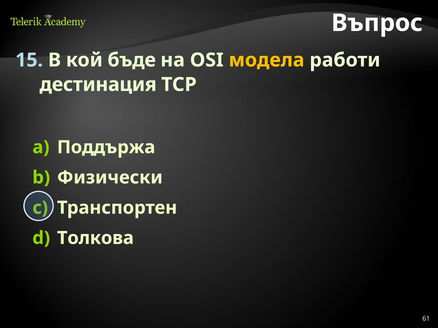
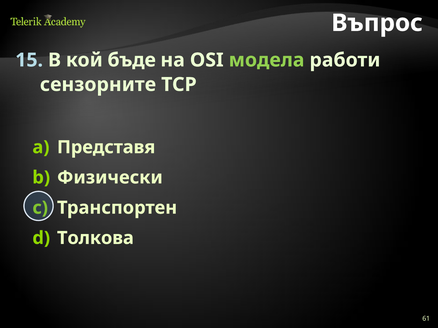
модела colour: yellow -> light green (267, 60)
дестинация: дестинация -> сензорните (98, 85)
Поддържа: Поддържа -> Представя (106, 147)
